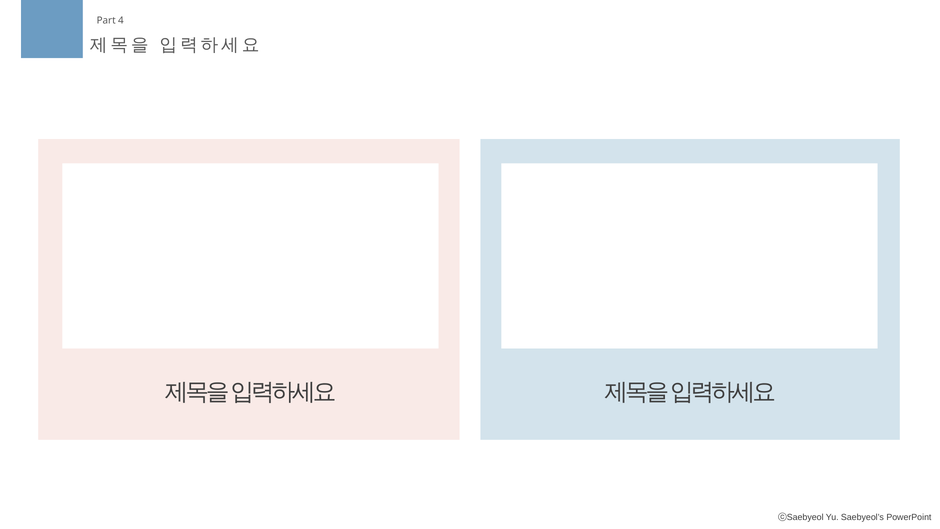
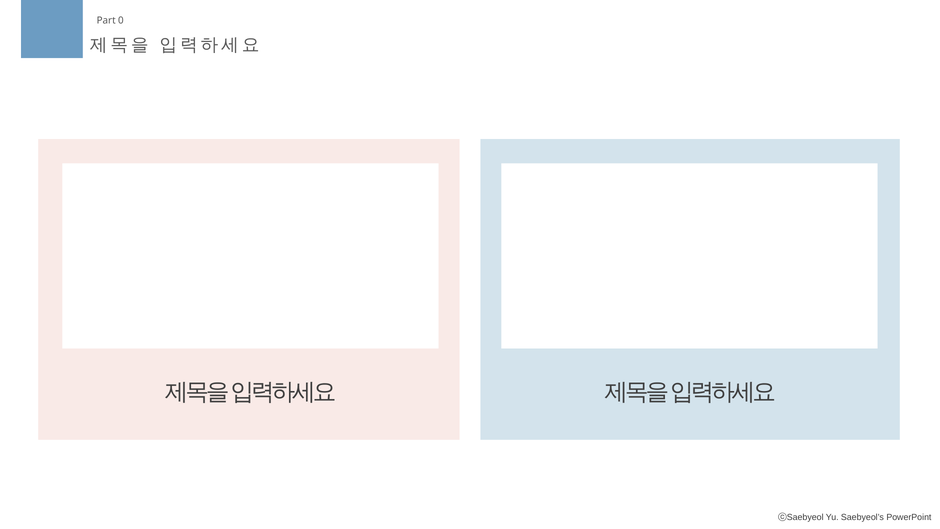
4: 4 -> 0 (121, 21)
